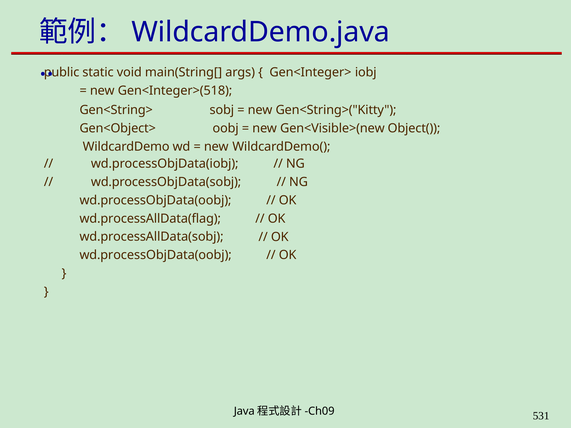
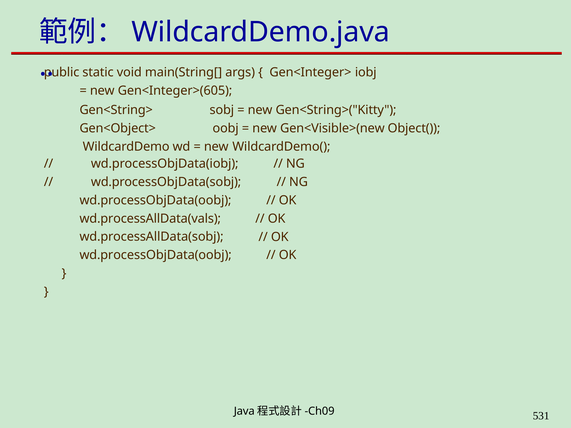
Gen<Integer>(518: Gen<Integer>(518 -> Gen<Integer>(605 (175, 91)
wd.processAllData(flag: wd.processAllData(flag -> wd.processAllData(vals (150, 219)
